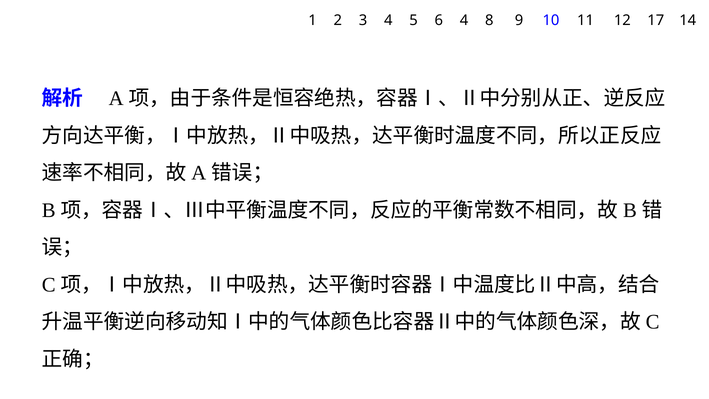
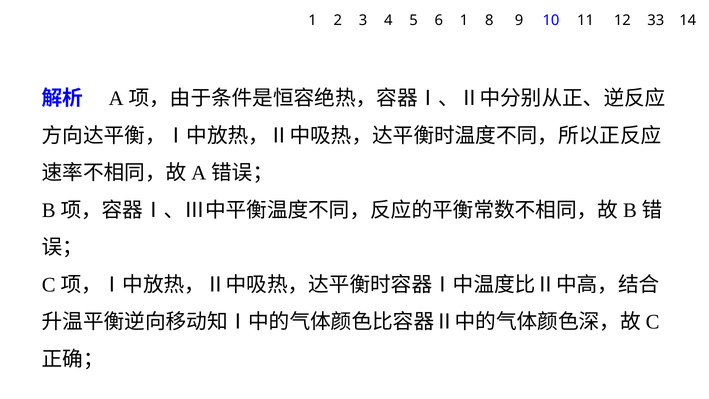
6 4: 4 -> 1 (464, 20)
17: 17 -> 33 (656, 20)
